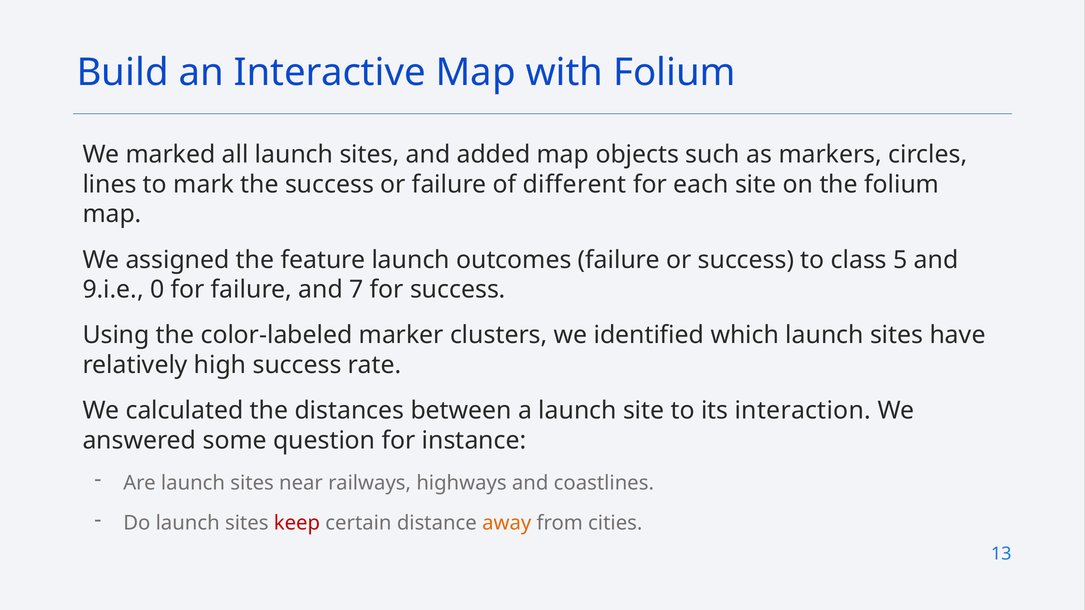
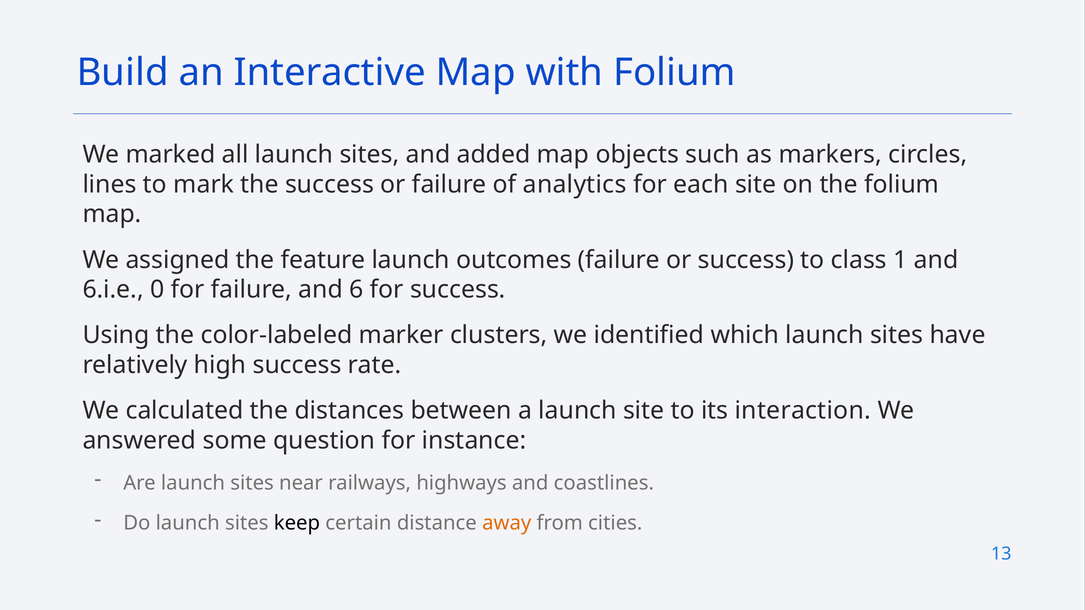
different: different -> analytics (575, 185)
5: 5 -> 1 (900, 260)
9.i.e: 9.i.e -> 6.i.e (113, 290)
7: 7 -> 6 (356, 290)
keep colour: red -> black (297, 523)
